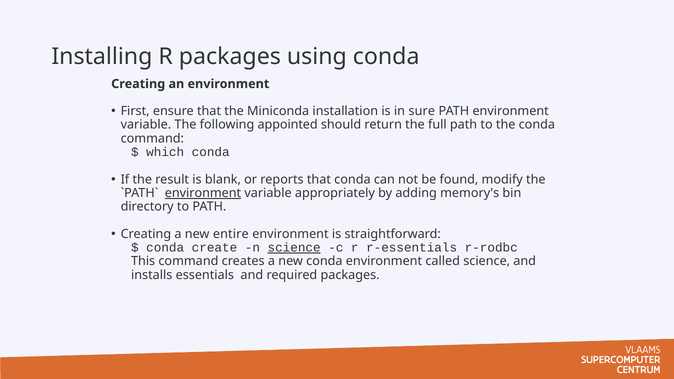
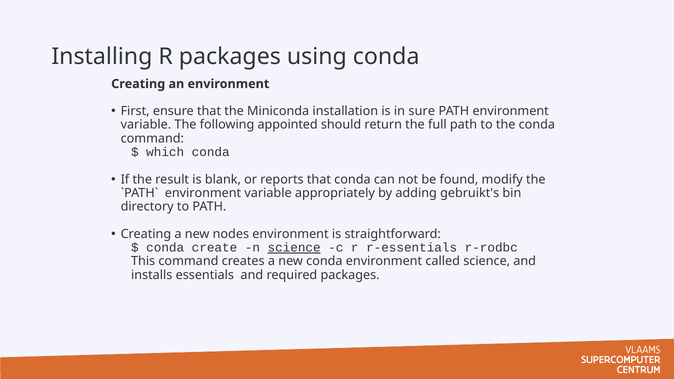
environment underline: present -> none (203, 193)
memory's: memory's -> gebruikt's (470, 193)
entire: entire -> nodes (231, 234)
